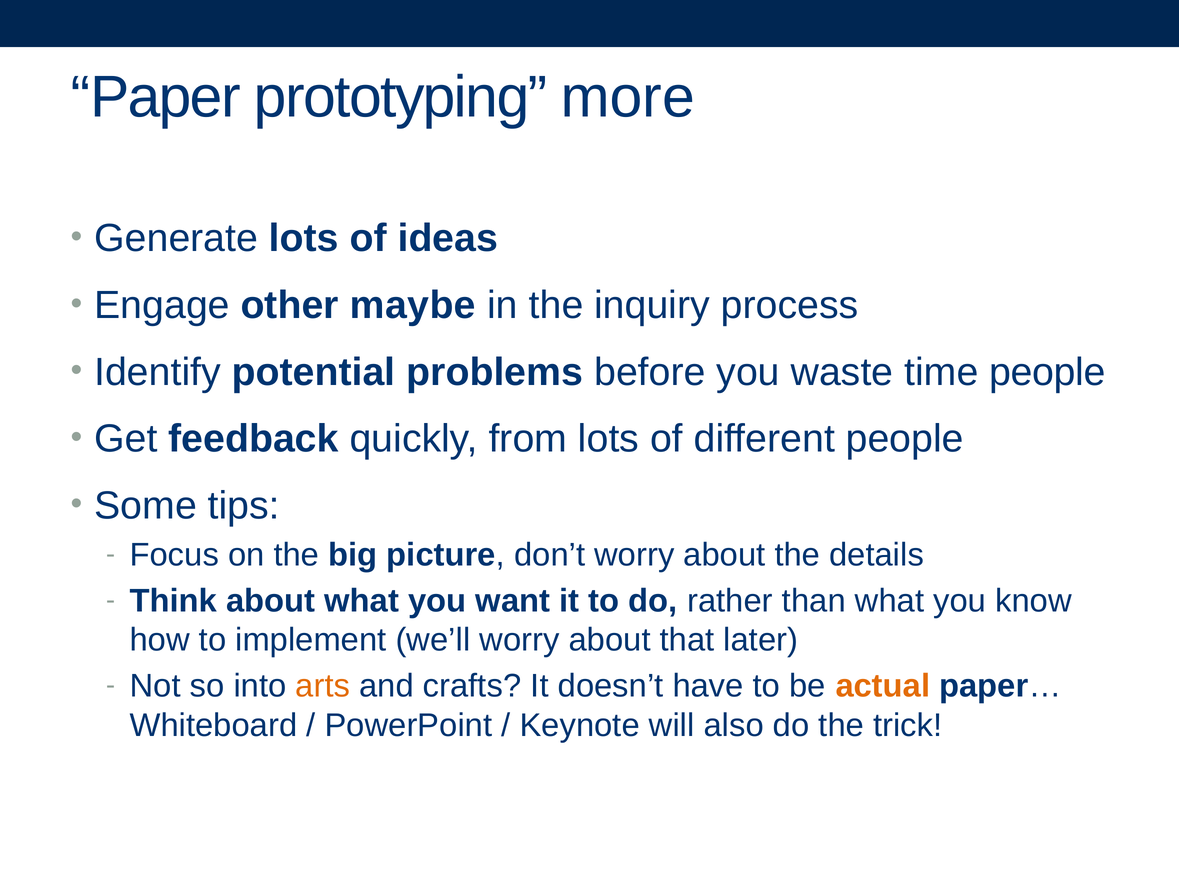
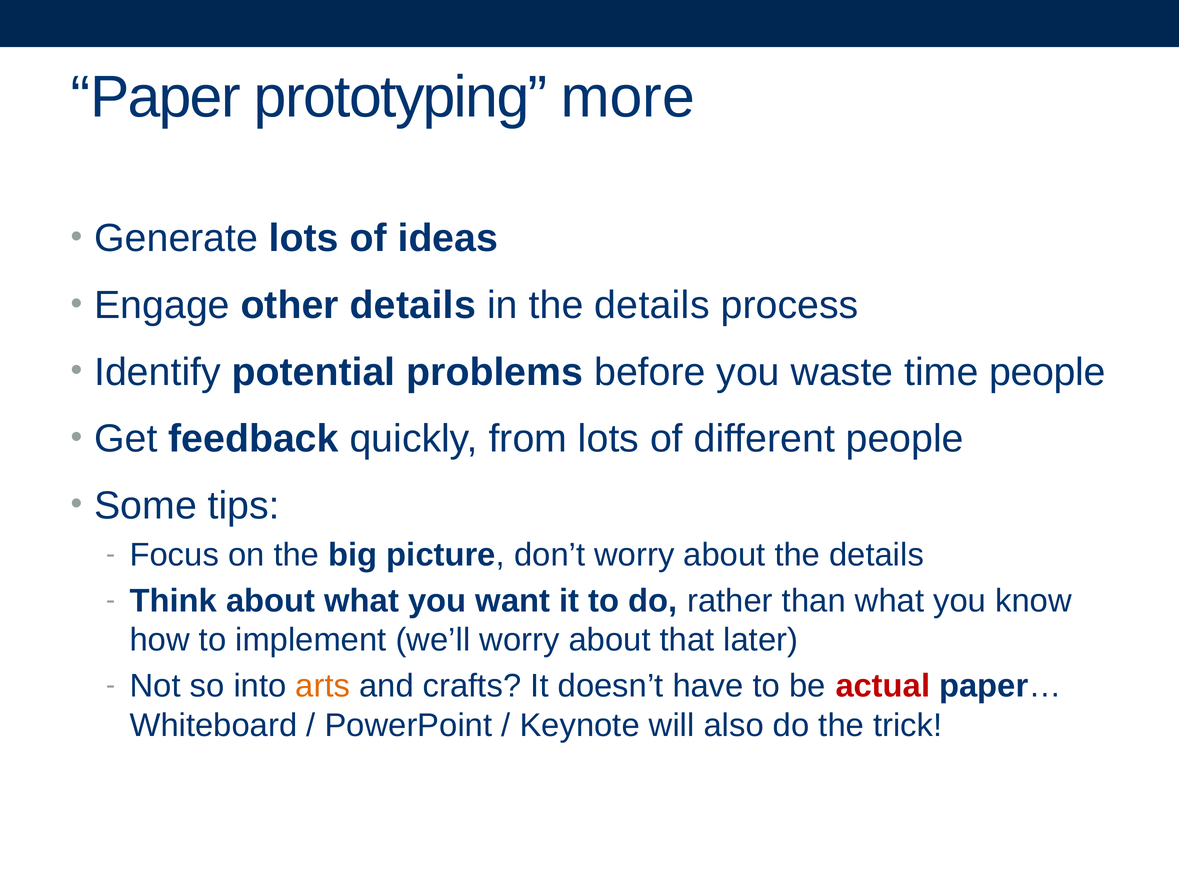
other maybe: maybe -> details (413, 305)
in the inquiry: inquiry -> details (652, 305)
actual colour: orange -> red (883, 686)
